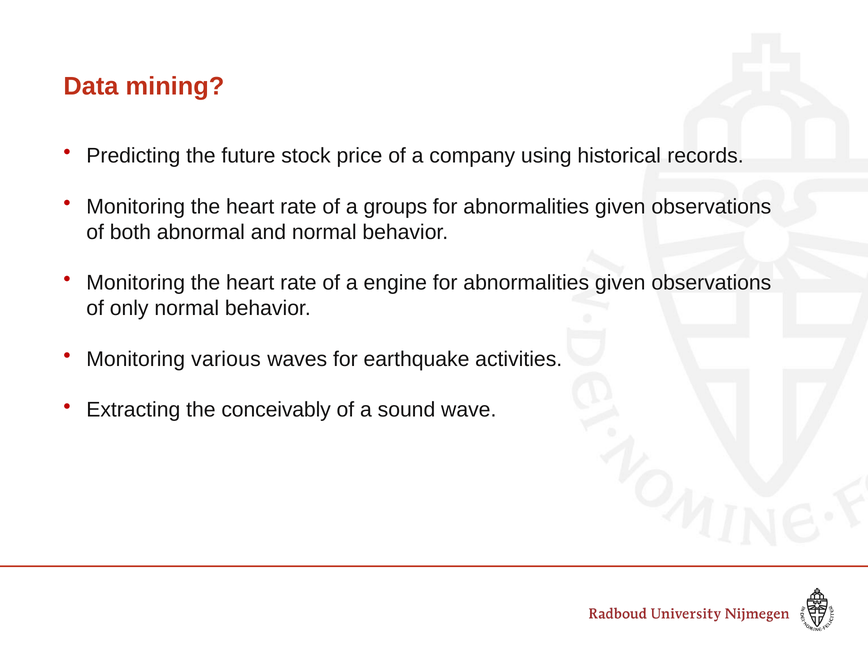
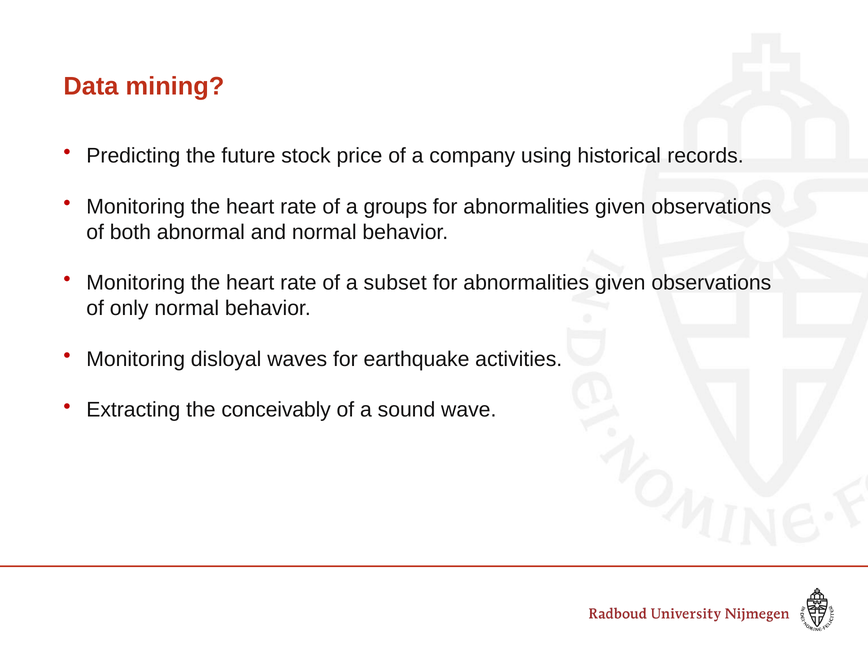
engine: engine -> subset (395, 283)
various: various -> disloyal (226, 359)
